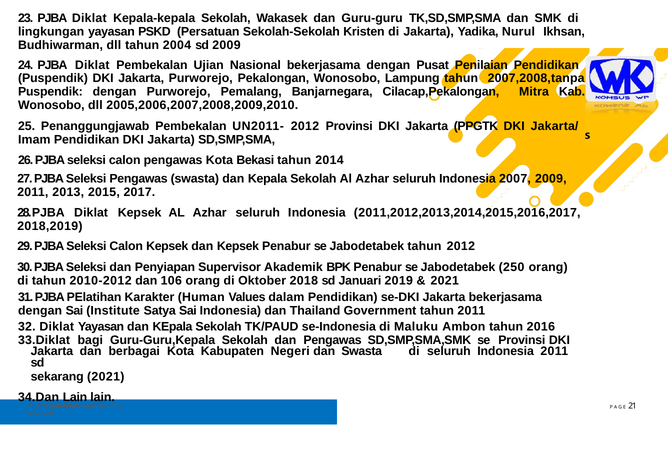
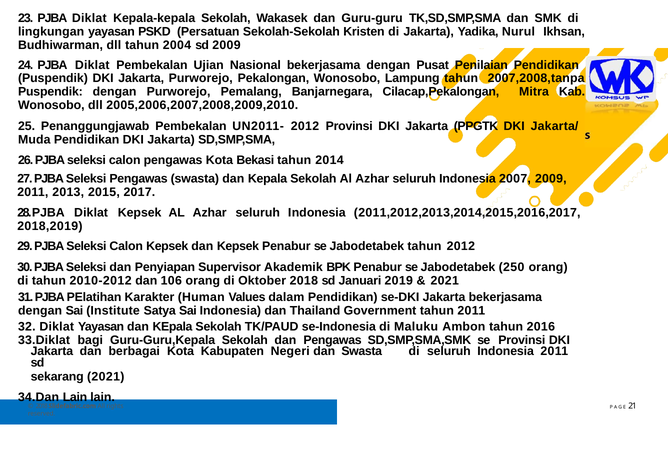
Imam: Imam -> Muda (34, 140)
